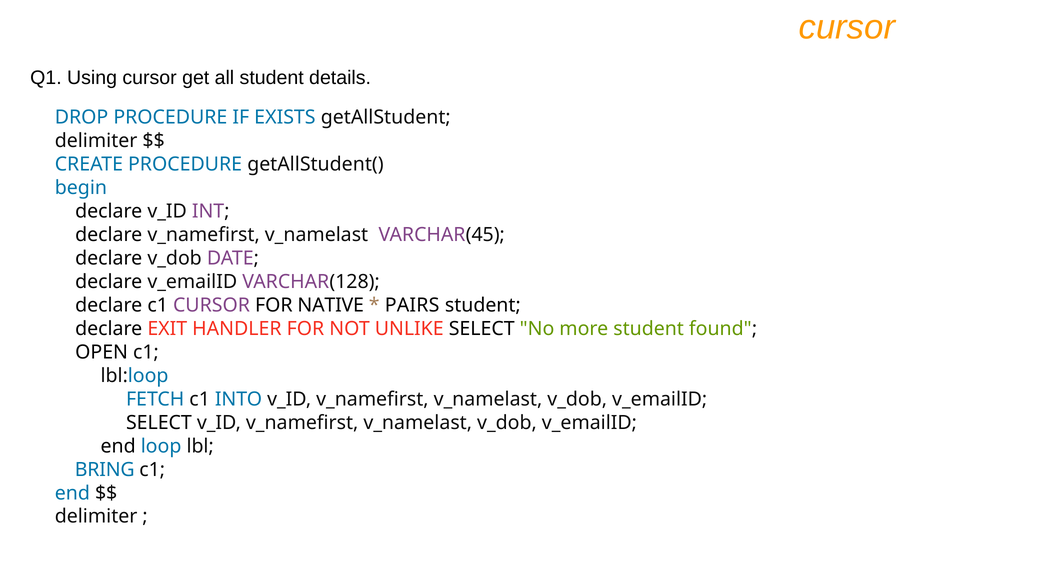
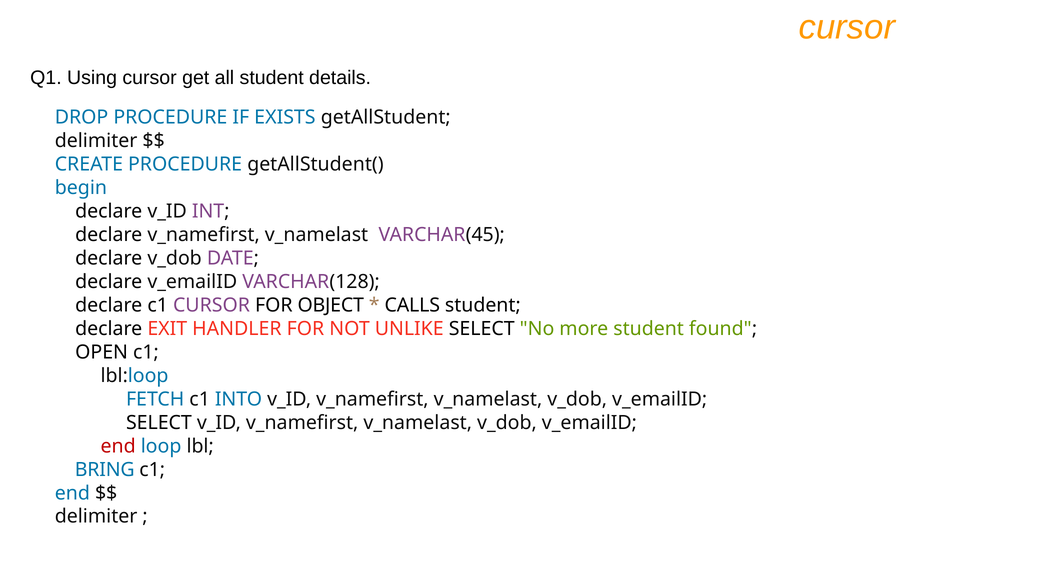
NATIVE: NATIVE -> OBJECT (331, 305)
PAIRS: PAIRS -> CALLS (412, 305)
end colour: black -> red (118, 446)
